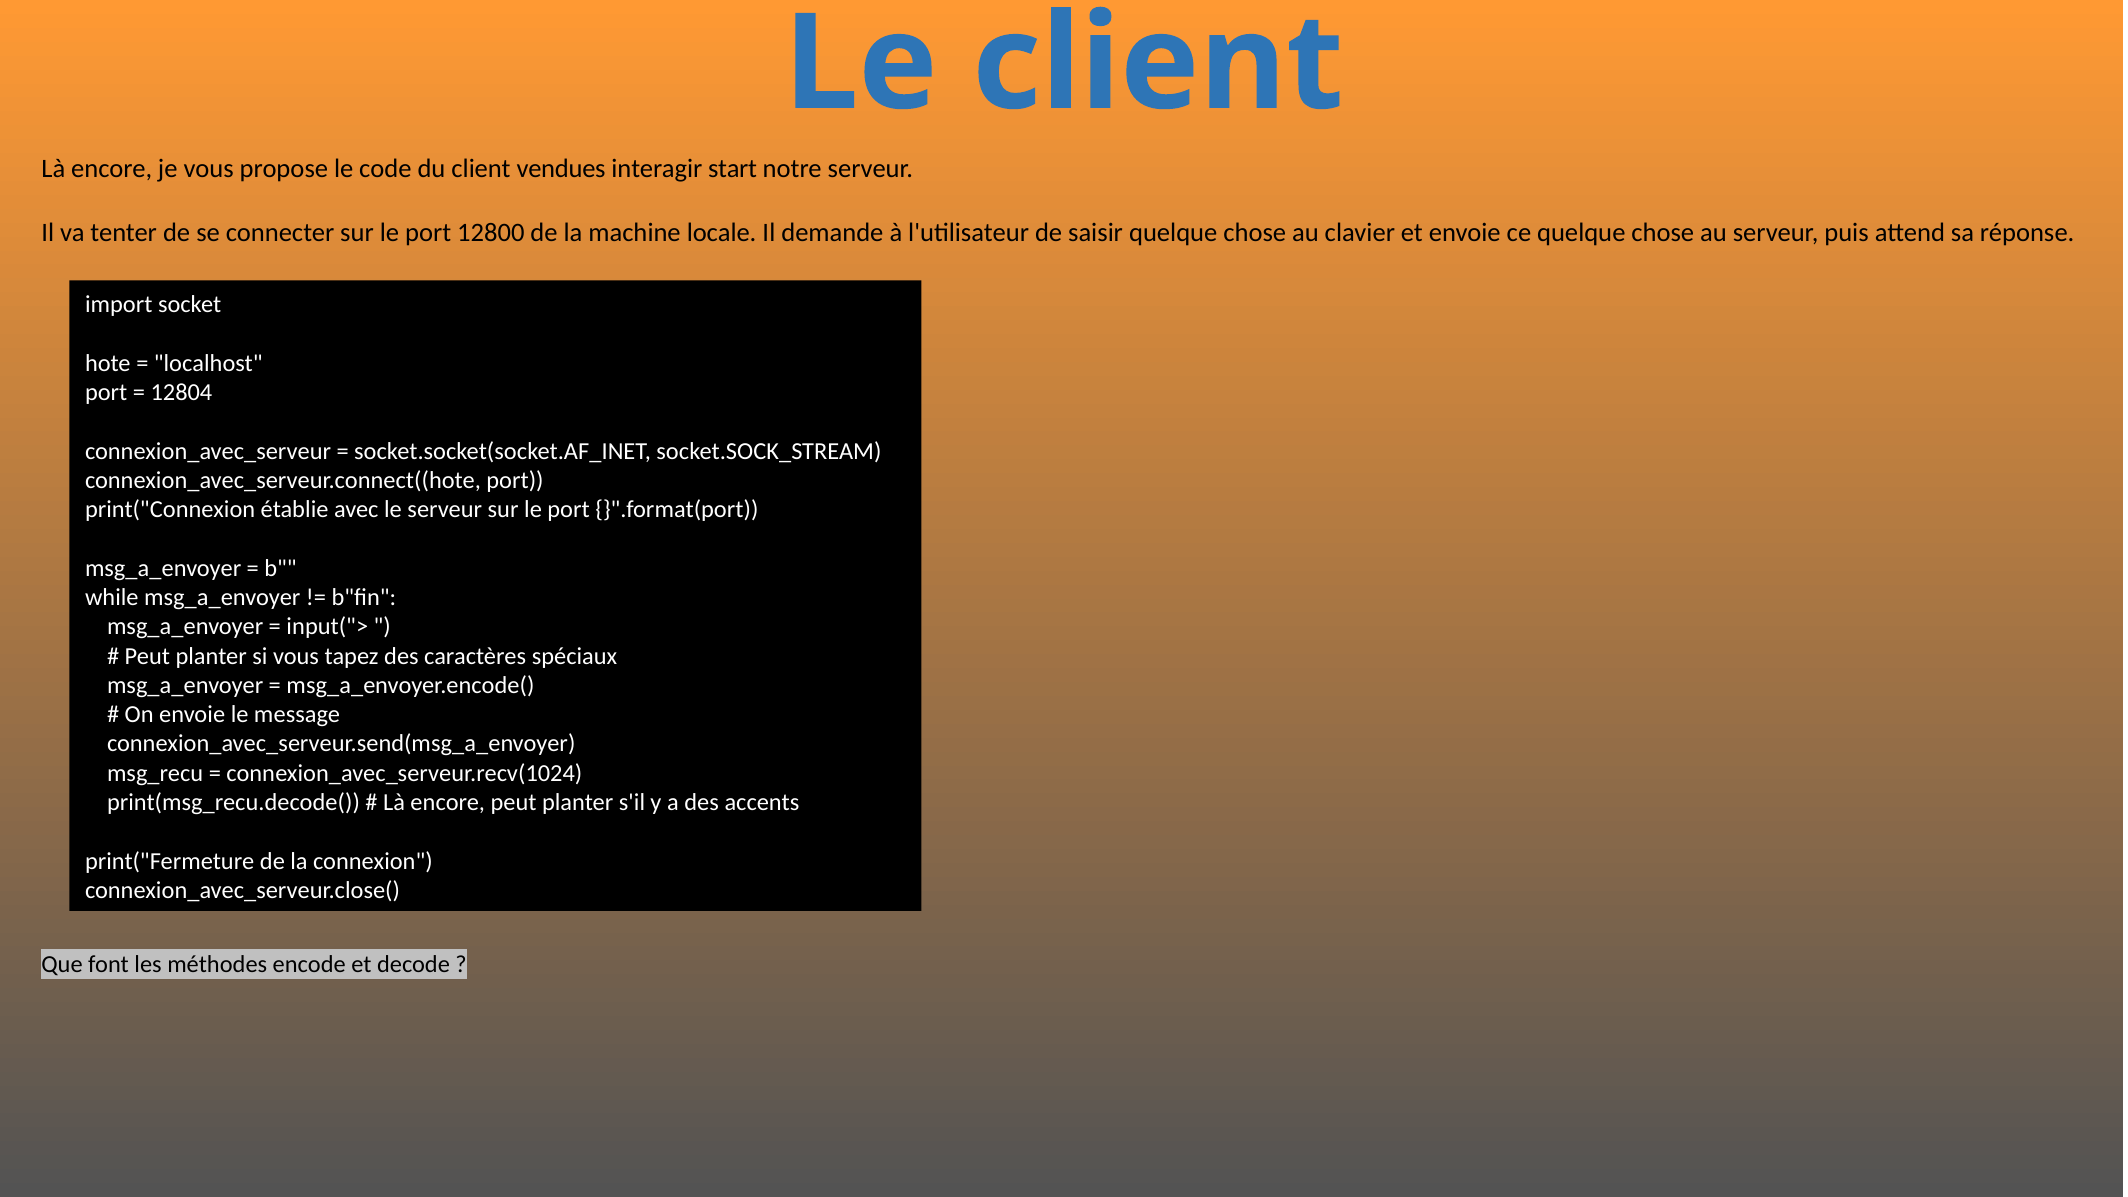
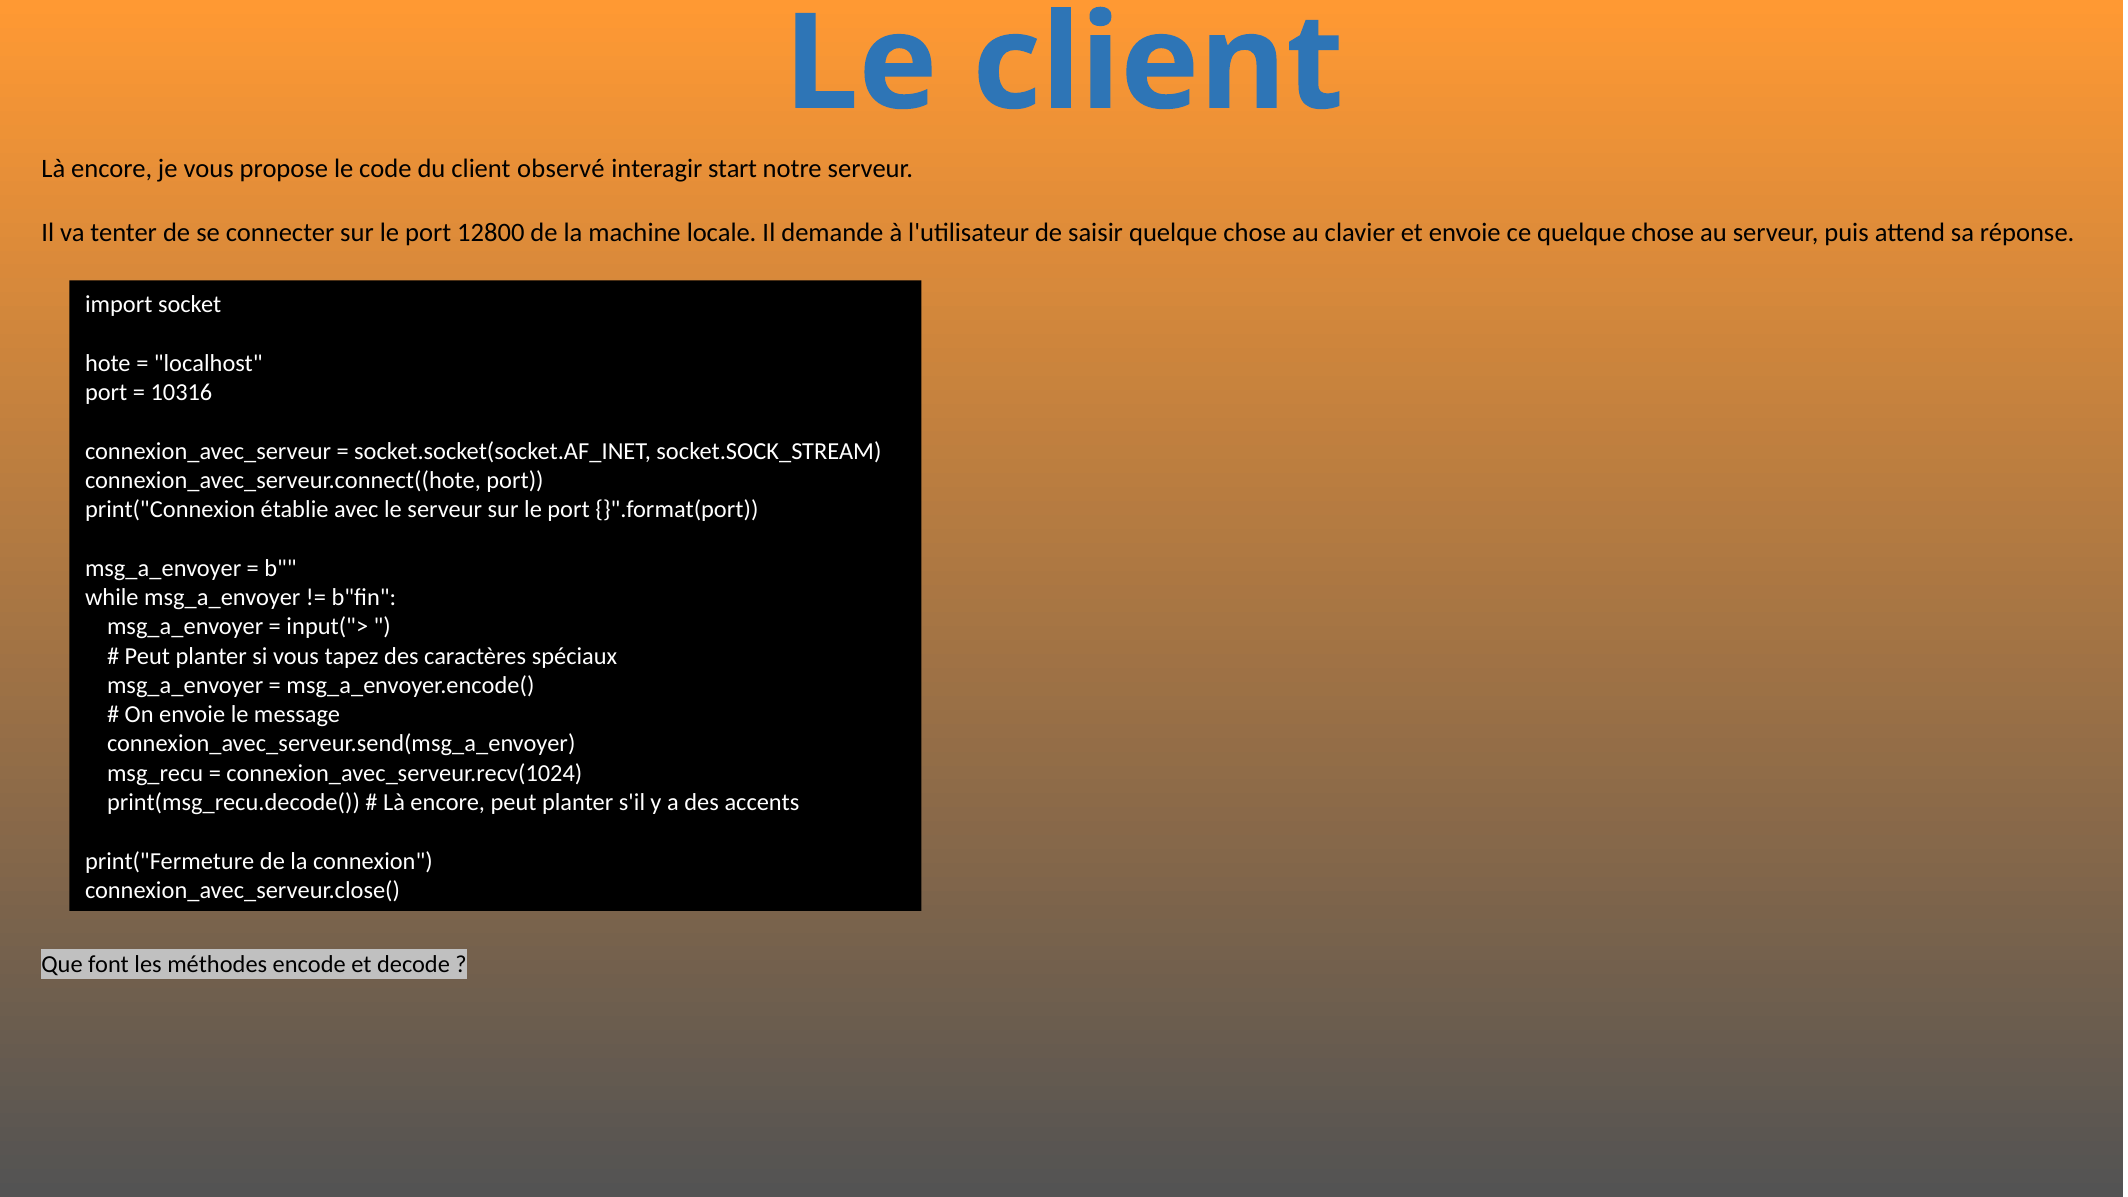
vendues: vendues -> observé (561, 169)
12804: 12804 -> 10316 (181, 392)
